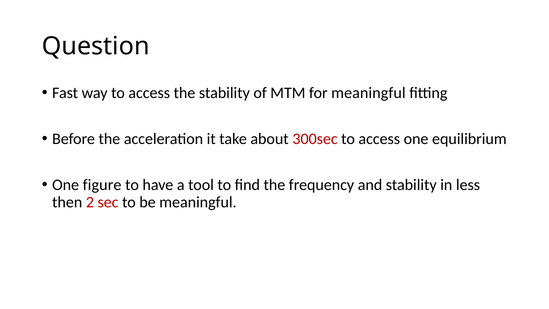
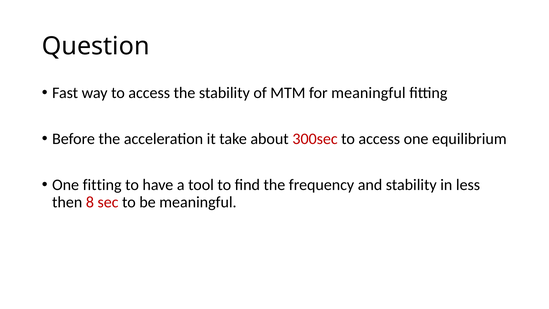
One figure: figure -> fitting (102, 185)
2: 2 -> 8 (90, 202)
